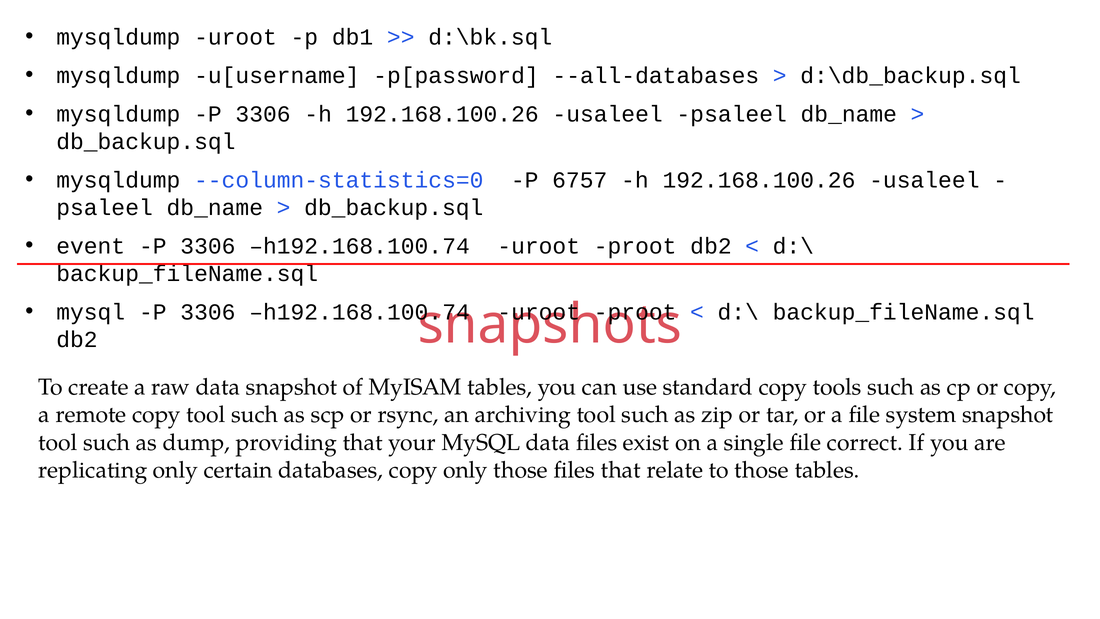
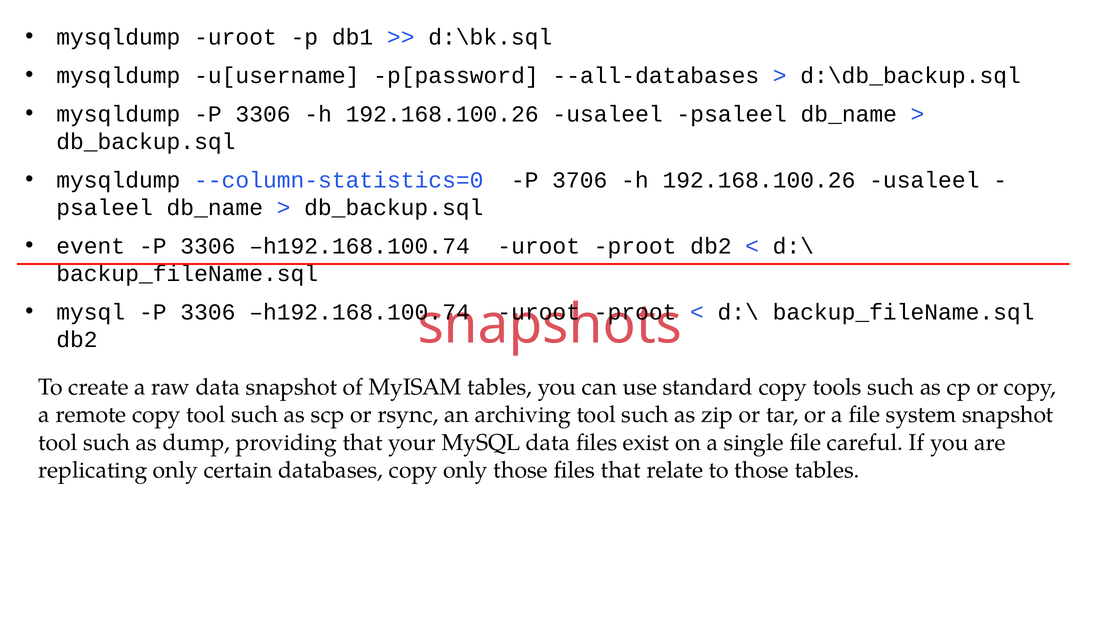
6757: 6757 -> 3706 (580, 180)
correct: correct -> careful (865, 442)
